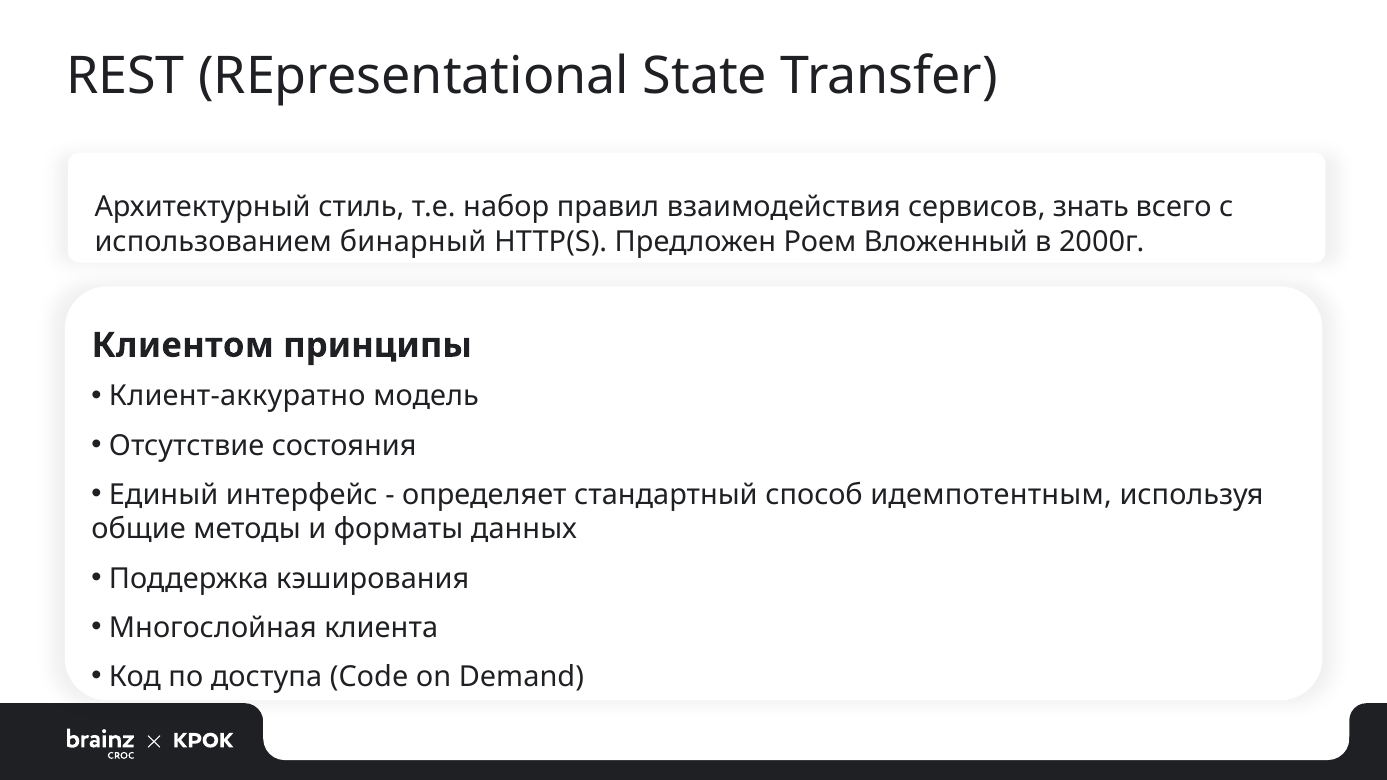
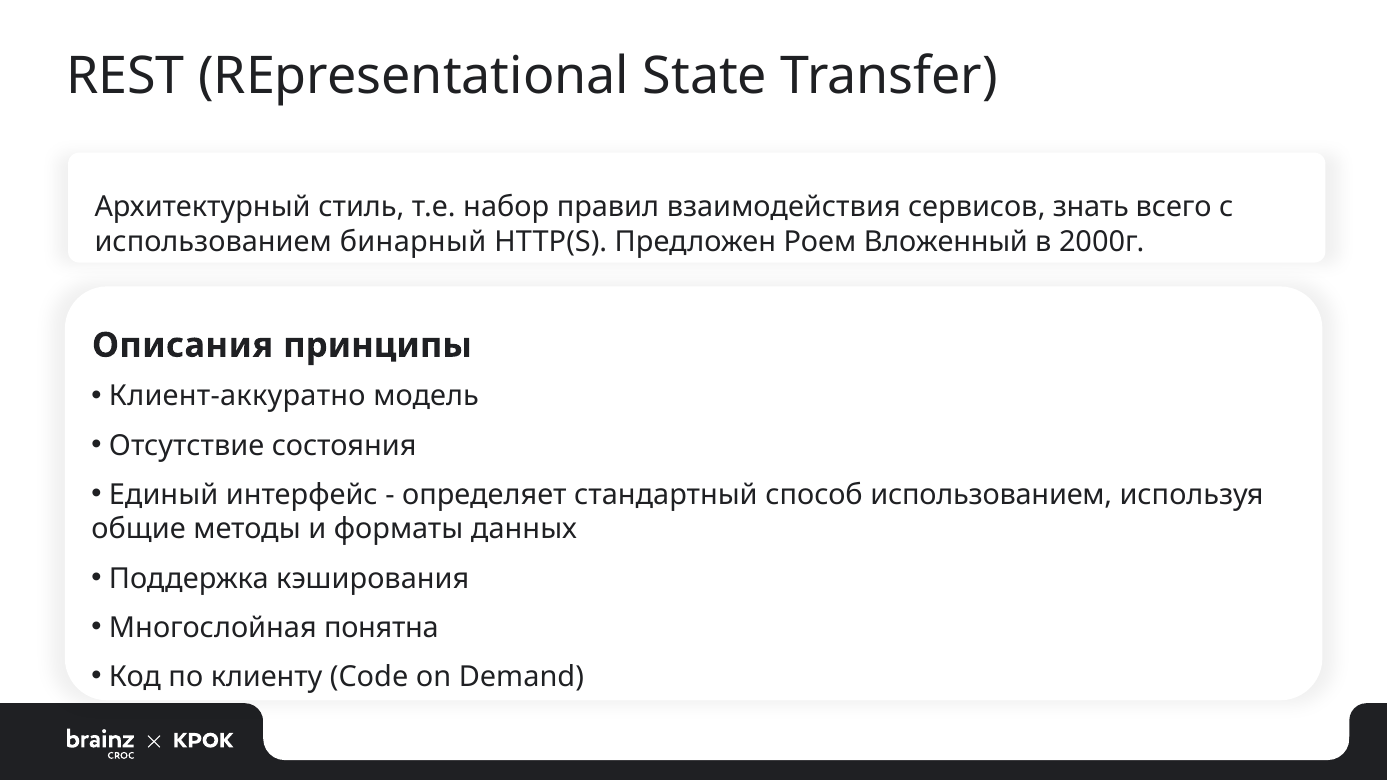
Клиентом: Клиентом -> Описания (183, 345)
способ идемпотентным: идемпотентным -> использованием (991, 495)
клиента: клиента -> понятна (381, 628)
доступа: доступа -> клиенту (267, 677)
